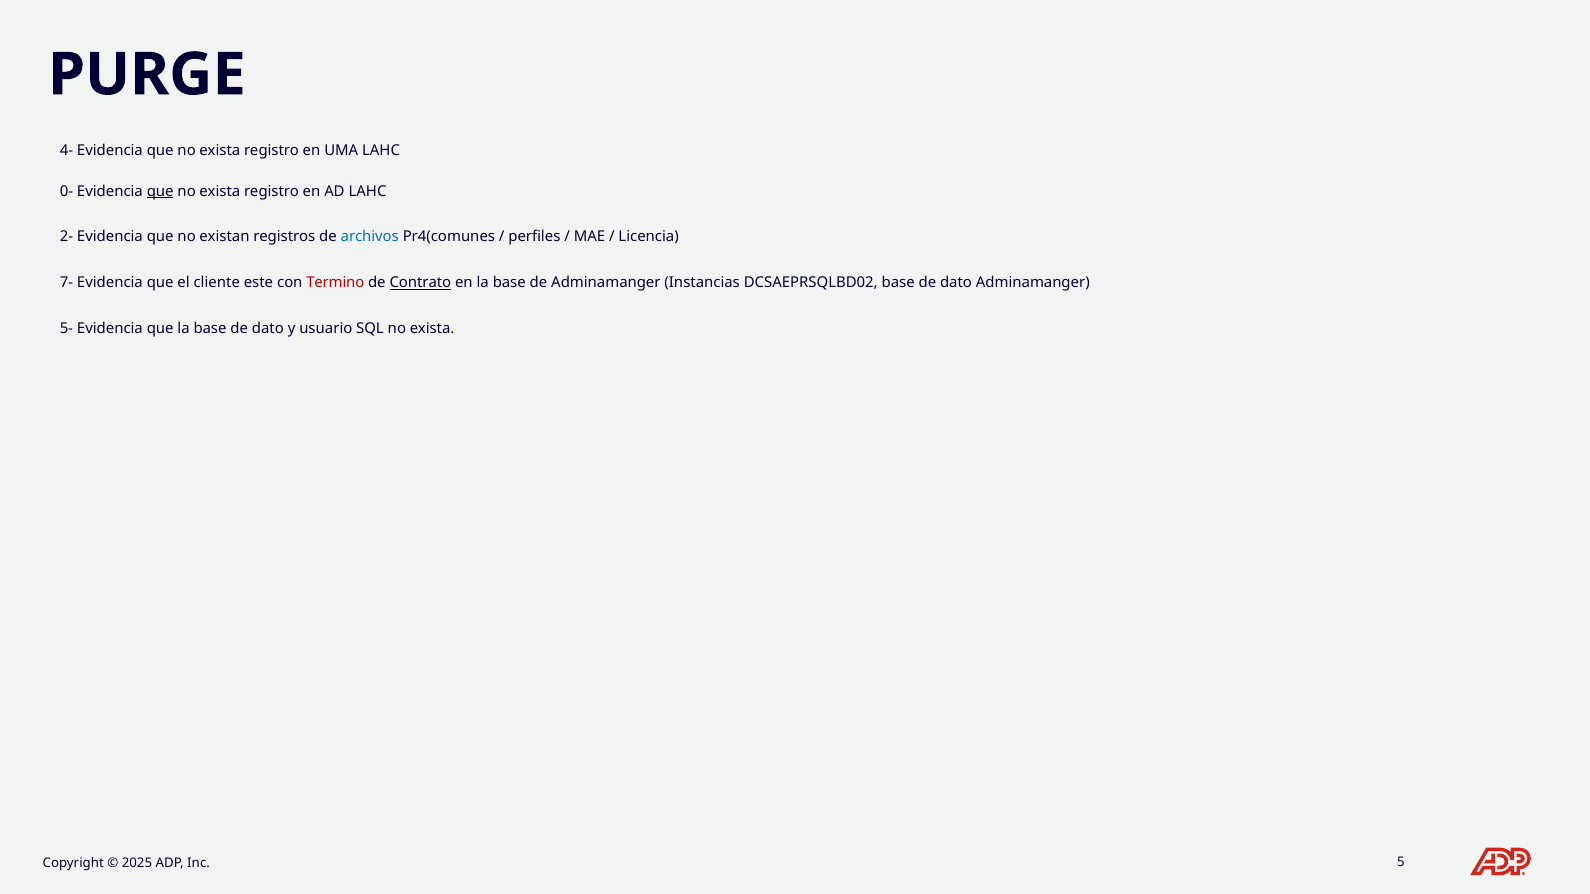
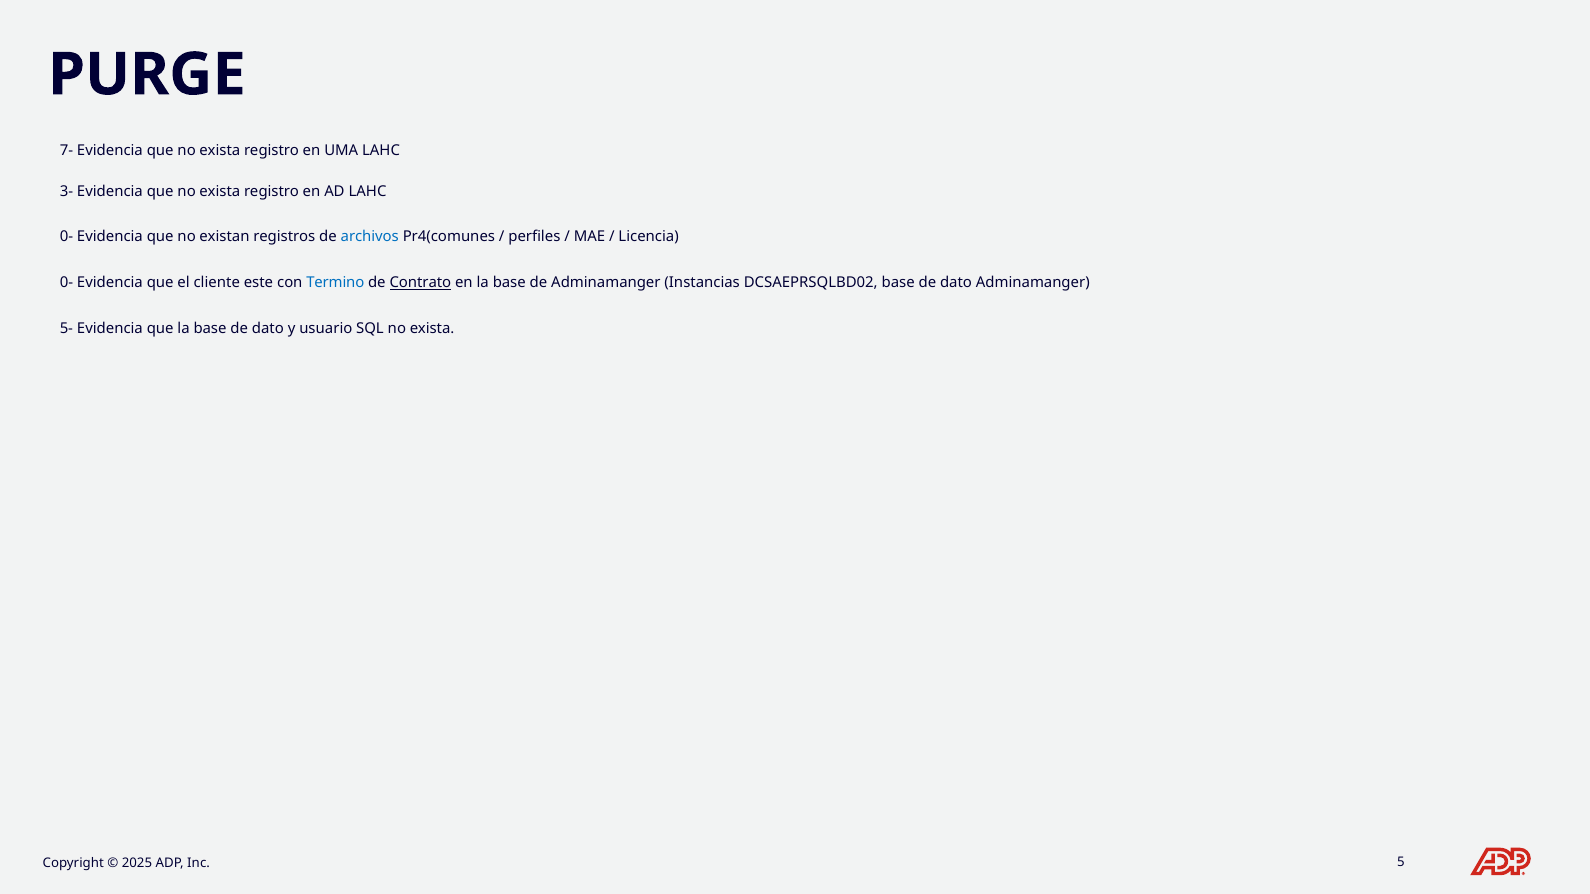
4-: 4- -> 7- (66, 150)
0-: 0- -> 3- (66, 191)
que underline: present -> none (160, 191)
2-: 2- -> 0- (66, 237)
7-: 7- -> 0- (66, 283)
Termino colour: red -> blue (335, 283)
